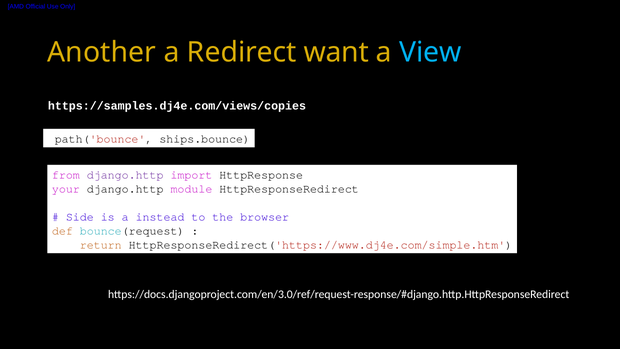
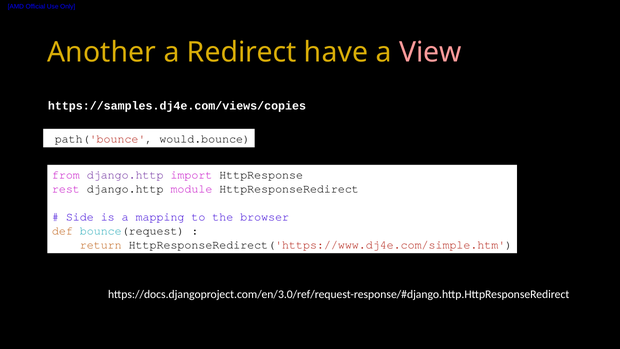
want: want -> have (336, 52)
View colour: light blue -> pink (430, 52)
ships.bounce: ships.bounce -> would.bounce (205, 139)
your: your -> rest (66, 189)
instead: instead -> mapping (160, 217)
